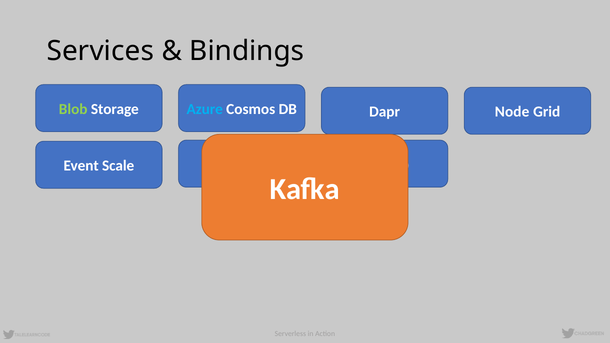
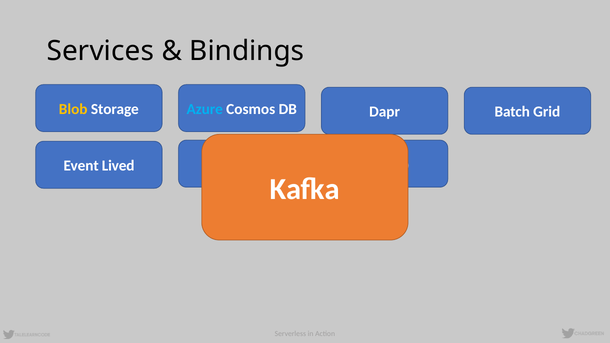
Blob colour: light green -> yellow (73, 109)
Node: Node -> Batch (512, 112)
Scale: Scale -> Lived (118, 166)
